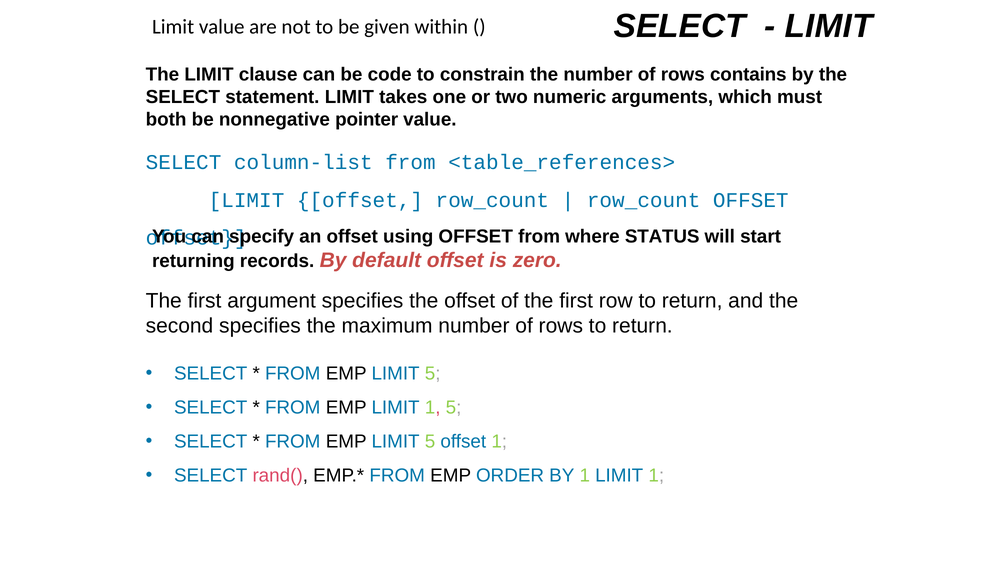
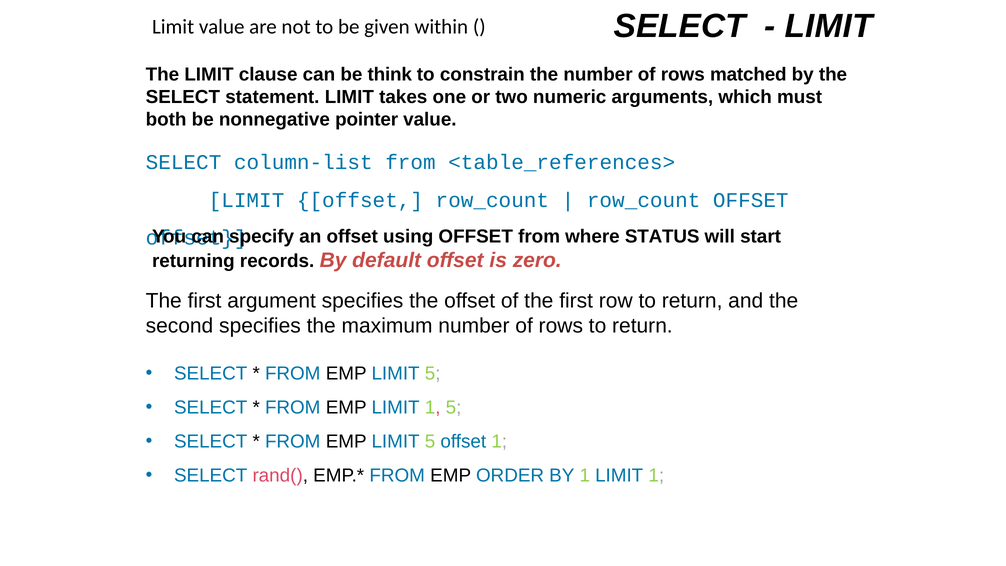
code: code -> think (390, 74)
contains: contains -> matched (748, 74)
